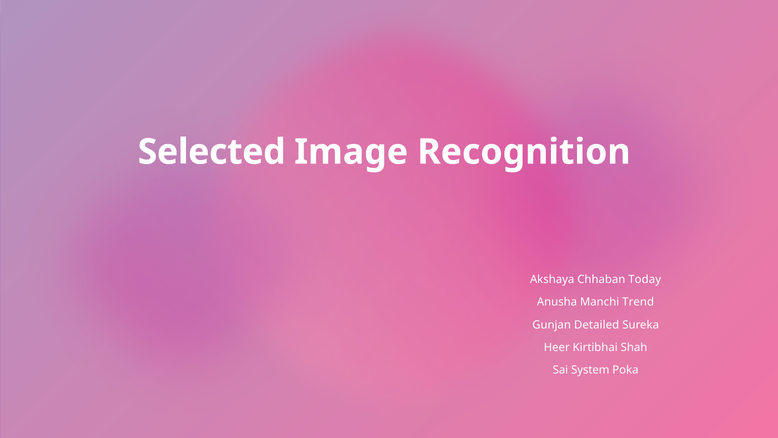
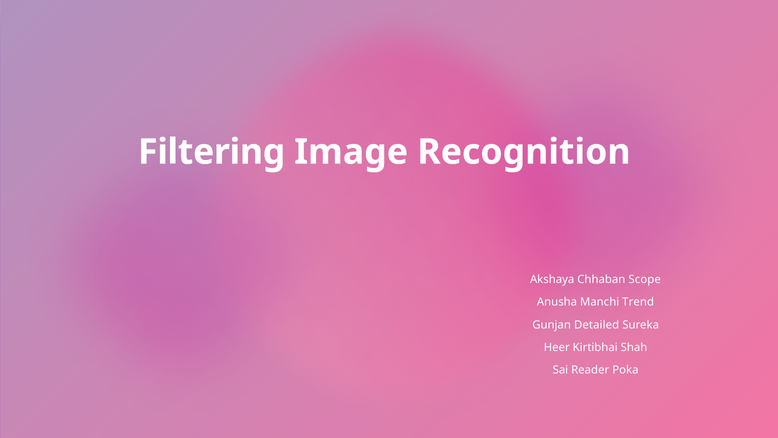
Selected: Selected -> Filtering (212, 152)
Today: Today -> Scope (645, 279)
System: System -> Reader (590, 370)
